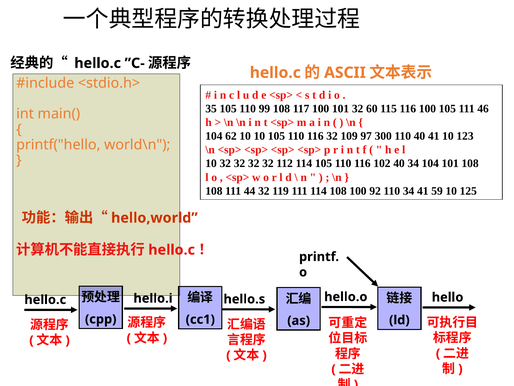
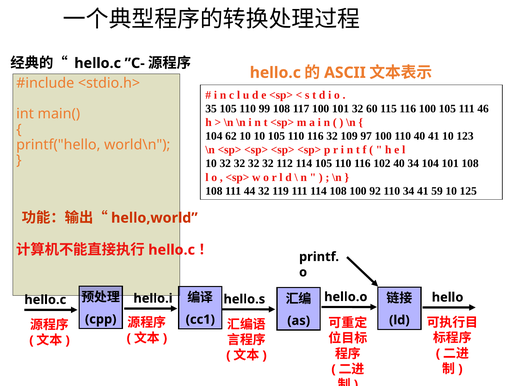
97 300: 300 -> 100 (383, 136)
